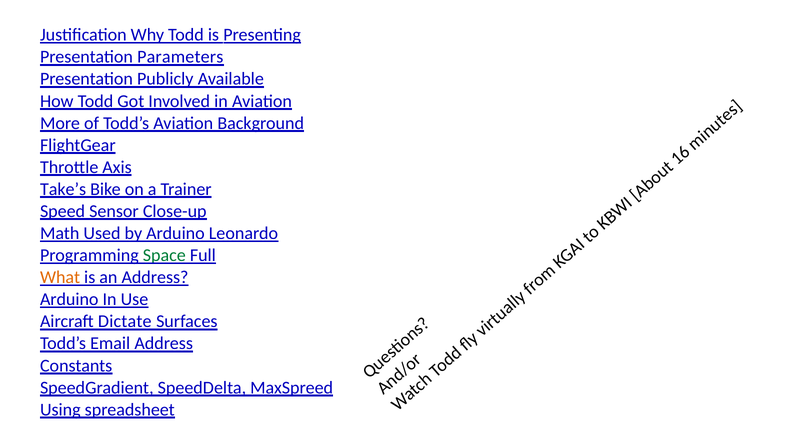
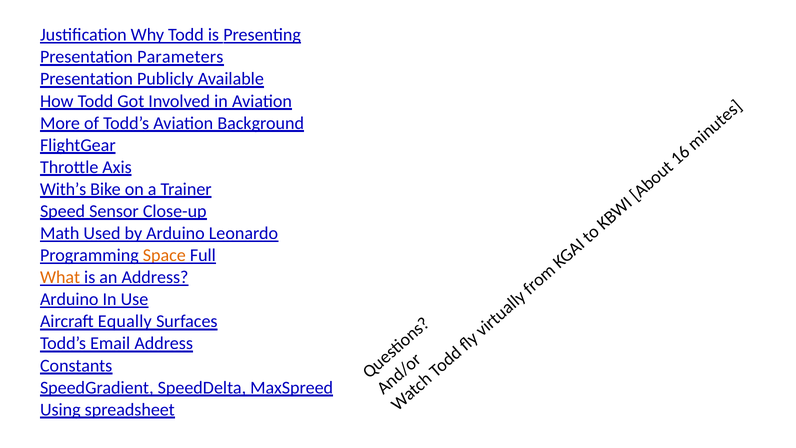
Take’s: Take’s -> With’s (63, 189)
Space colour: green -> orange (164, 255)
Dictate: Dictate -> Equally (125, 321)
